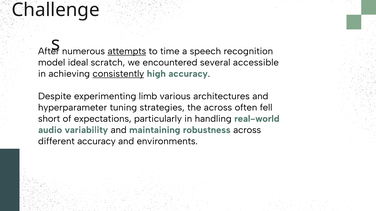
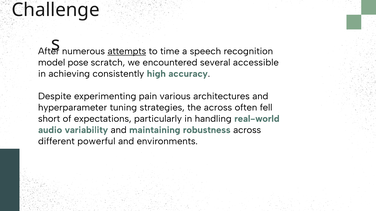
ideal: ideal -> pose (78, 63)
consistently underline: present -> none (118, 74)
limb: limb -> pain (148, 96)
different accuracy: accuracy -> powerful (96, 142)
